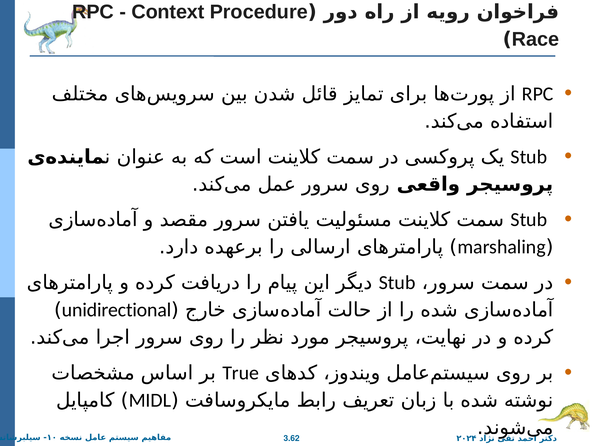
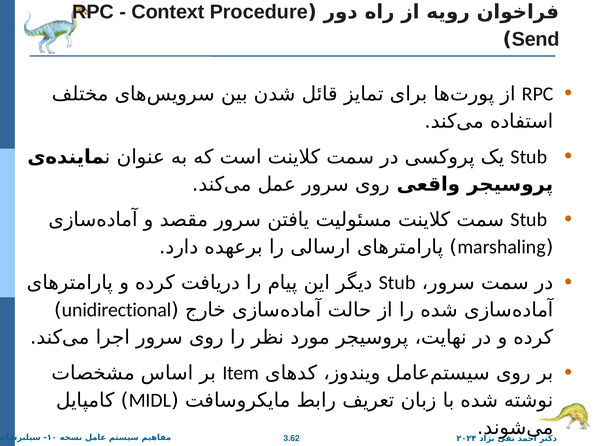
Race: Race -> Send (536, 39)
True: True -> Item (241, 373)
